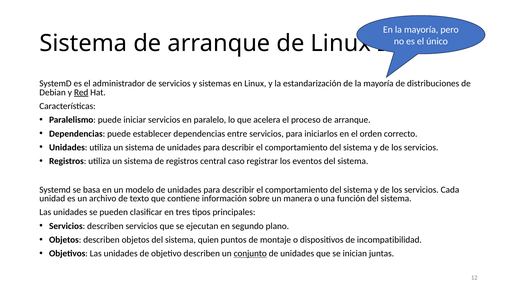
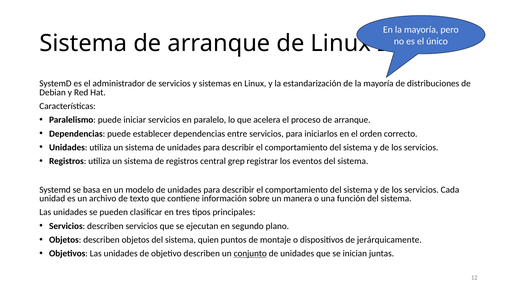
Red underline: present -> none (81, 92)
caso: caso -> grep (236, 161)
incompatibilidad: incompatibilidad -> jerárquicamente (389, 240)
